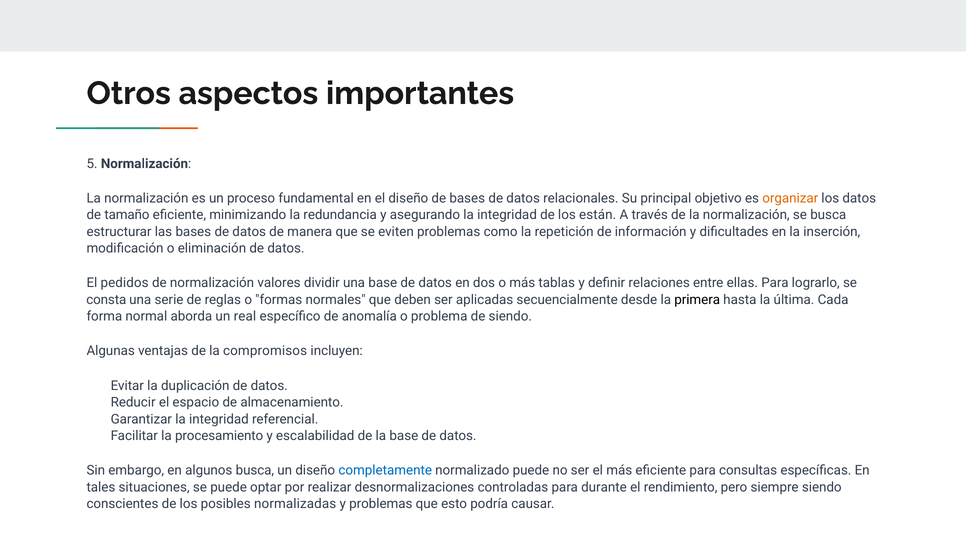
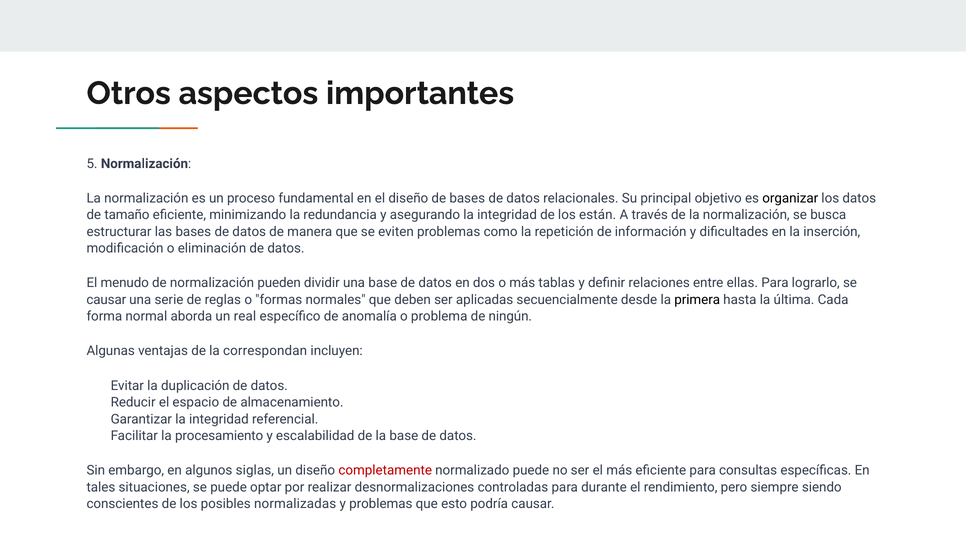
organizar colour: orange -> black (790, 199)
pedidos: pedidos -> menudo (125, 283)
valores: valores -> pueden (279, 283)
consta: consta -> causar (106, 300)
de siendo: siendo -> ningún (510, 317)
compromisos: compromisos -> correspondan (265, 351)
algunos busca: busca -> siglas (255, 471)
completamente colour: blue -> red (385, 471)
